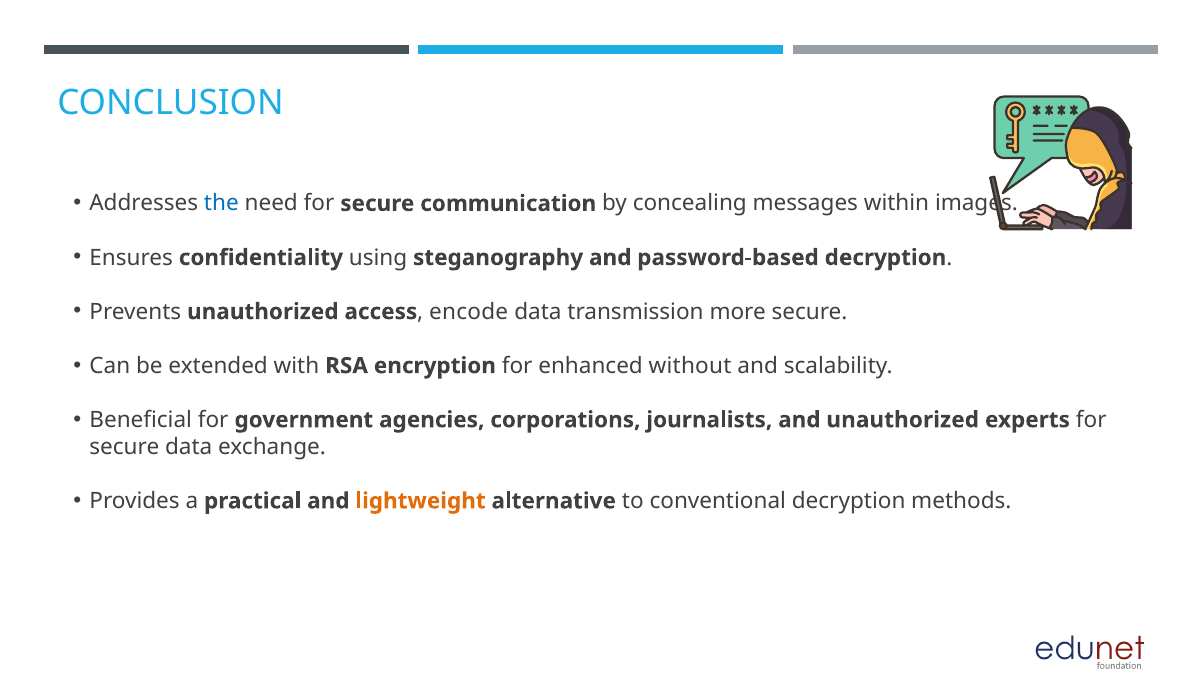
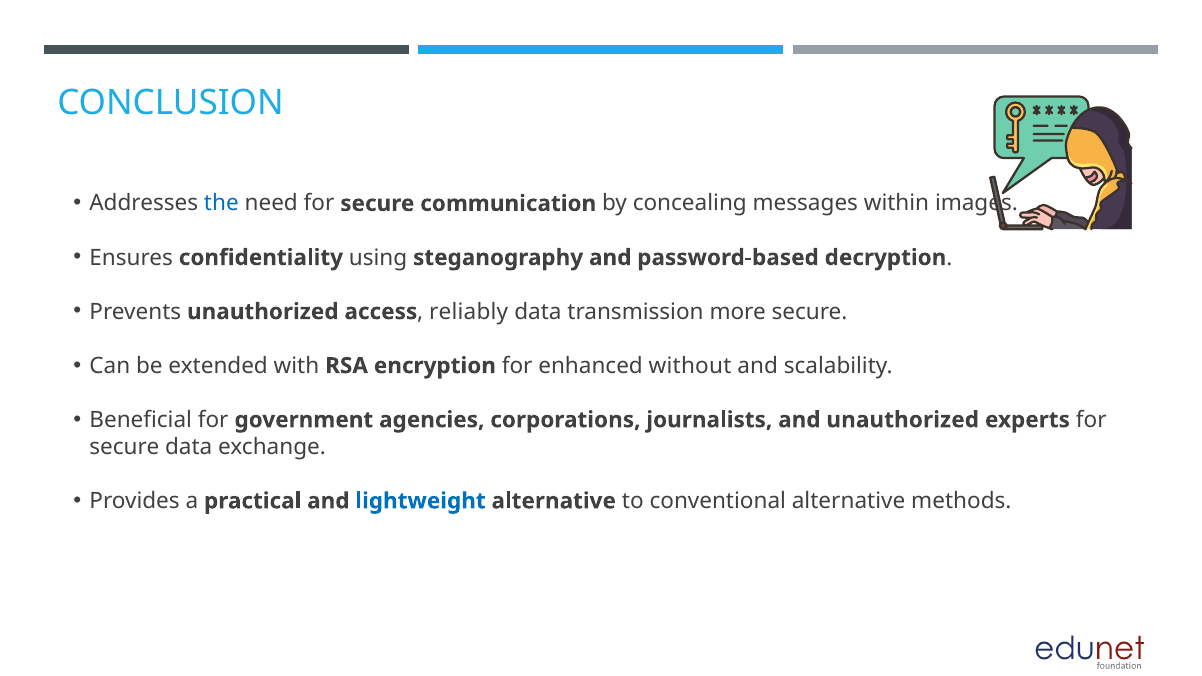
encode: encode -> reliably (469, 312)
lightweight colour: orange -> blue (421, 501)
conventional decryption: decryption -> alternative (849, 501)
